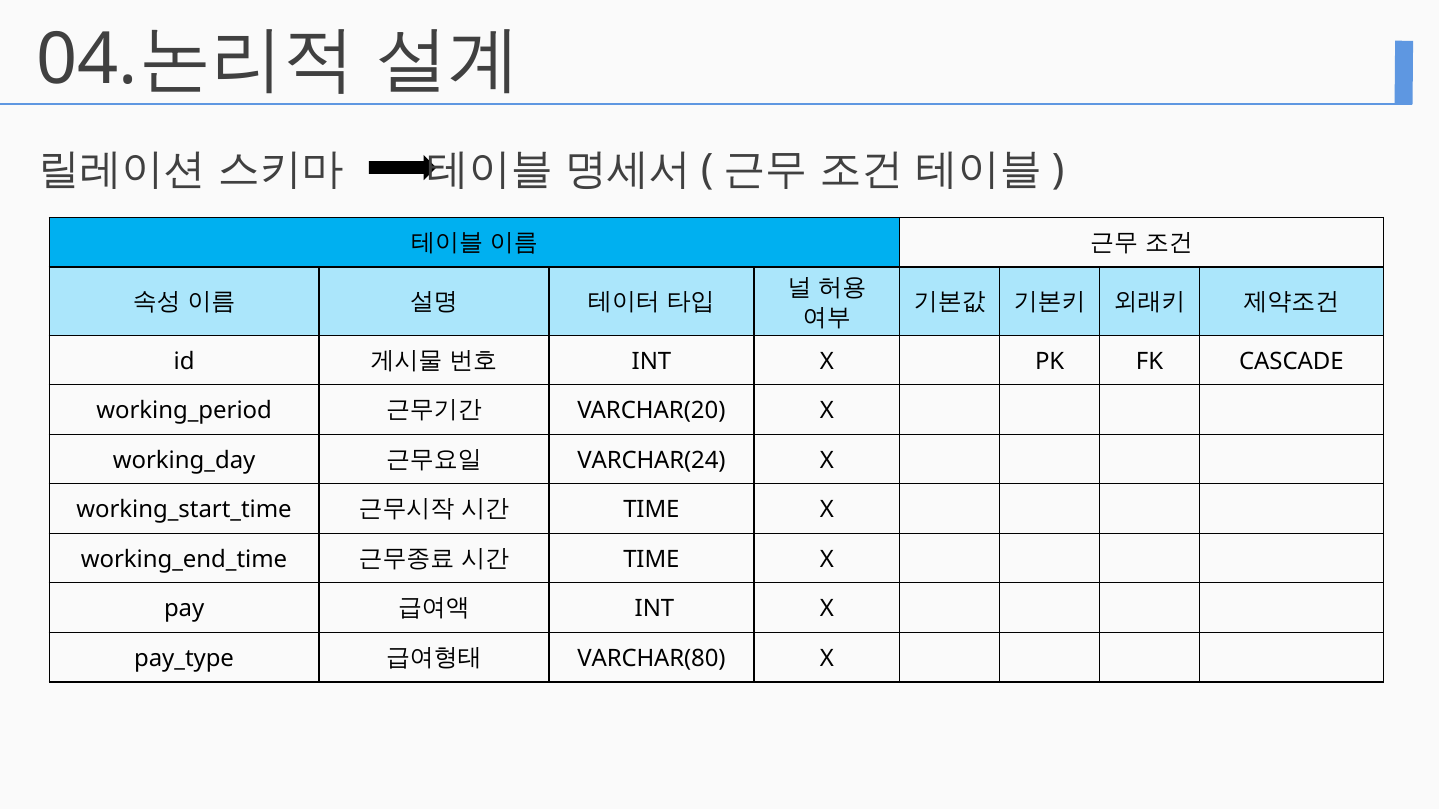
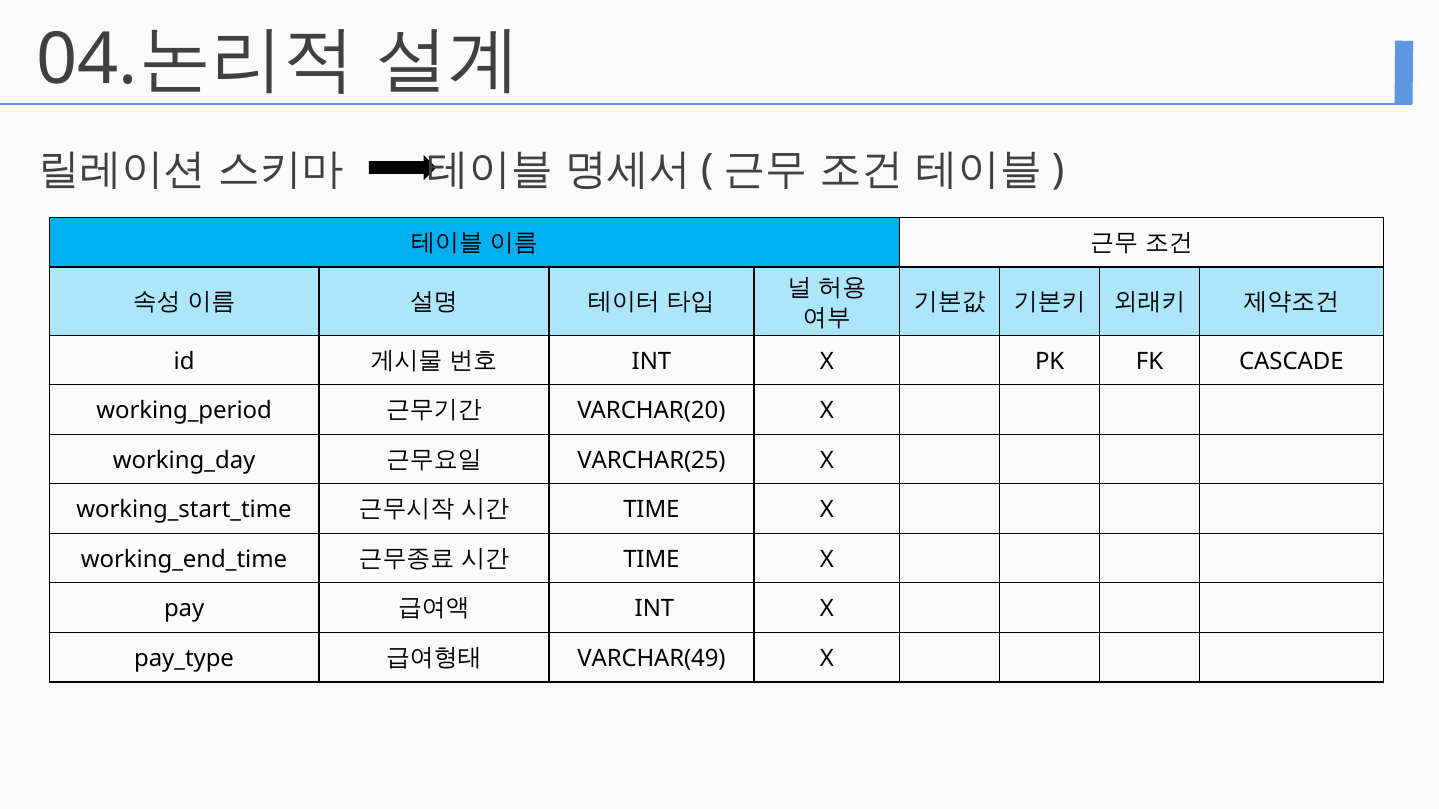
VARCHAR(24: VARCHAR(24 -> VARCHAR(25 (651, 461)
VARCHAR(80: VARCHAR(80 -> VARCHAR(49 (651, 659)
